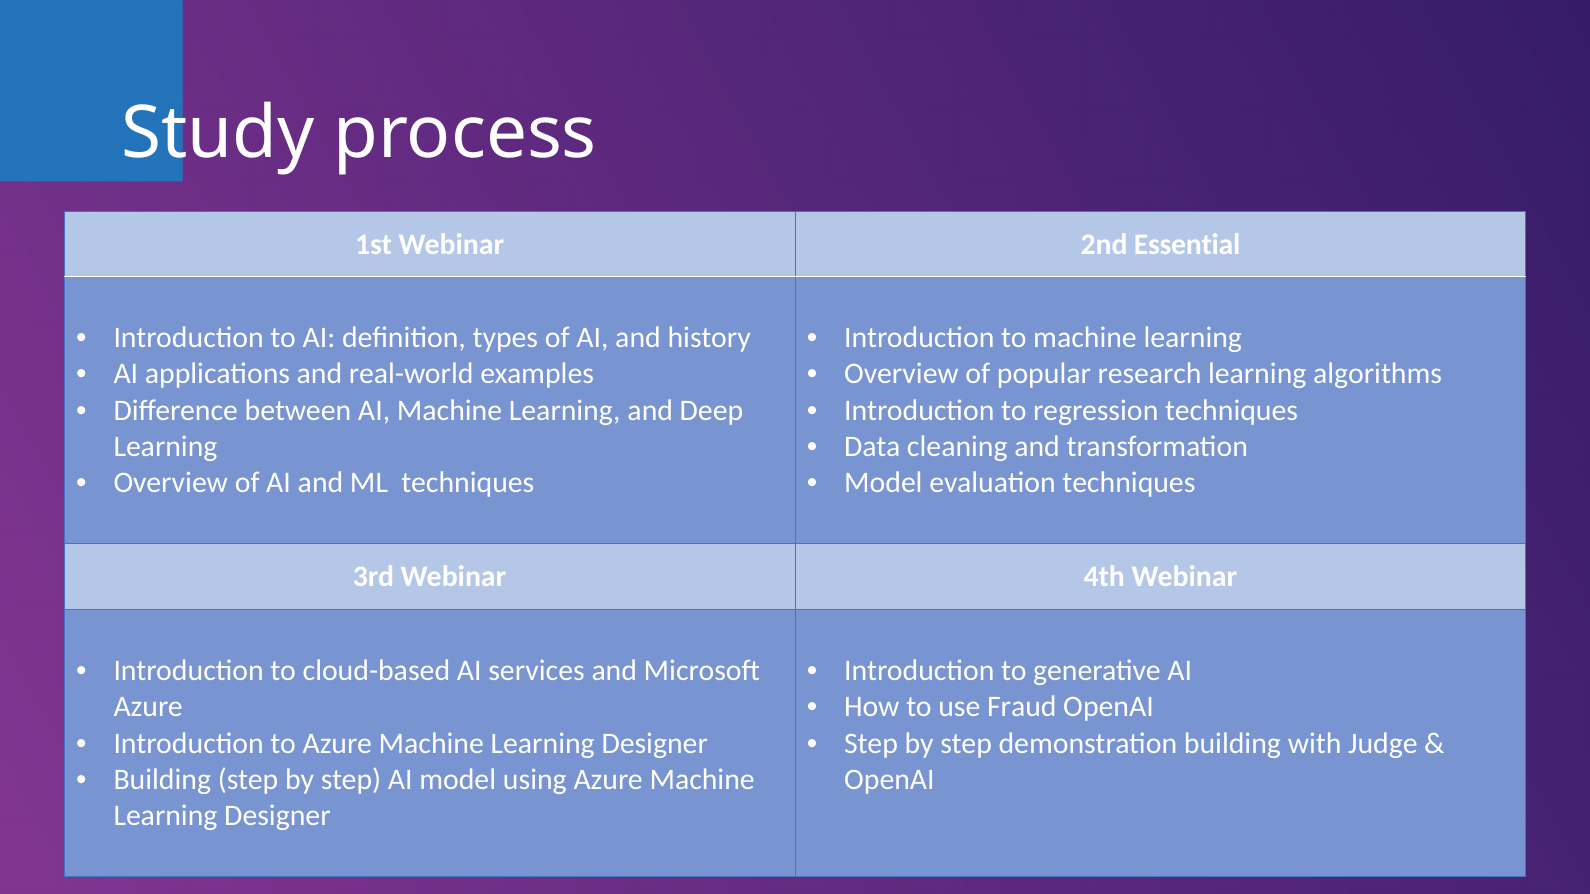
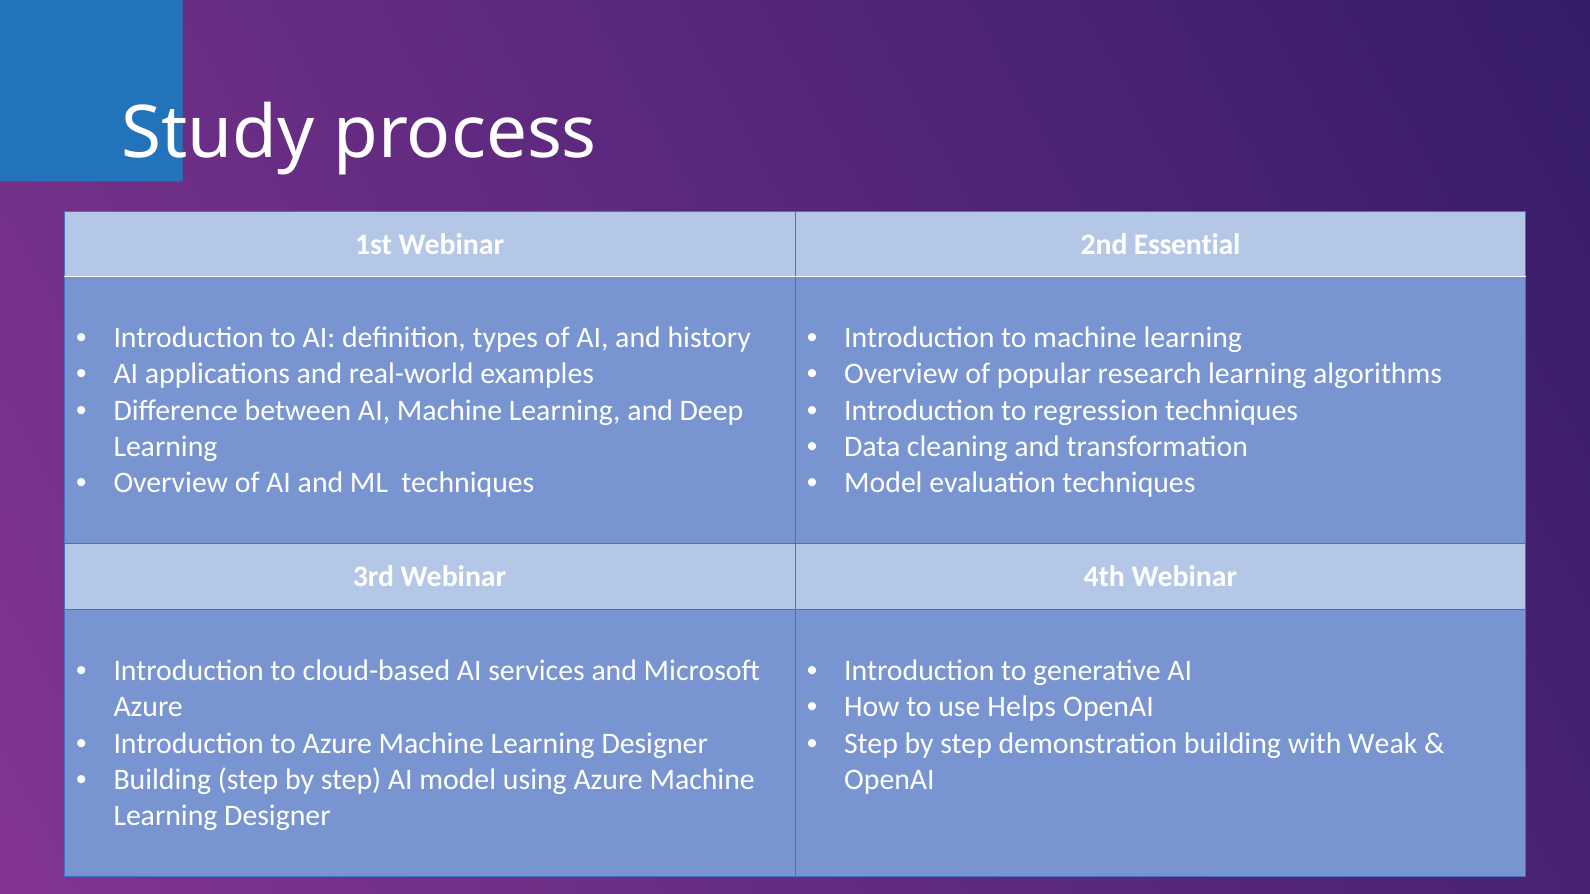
Fraud: Fraud -> Helps (1022, 707)
Judge: Judge -> Weak (1383, 744)
